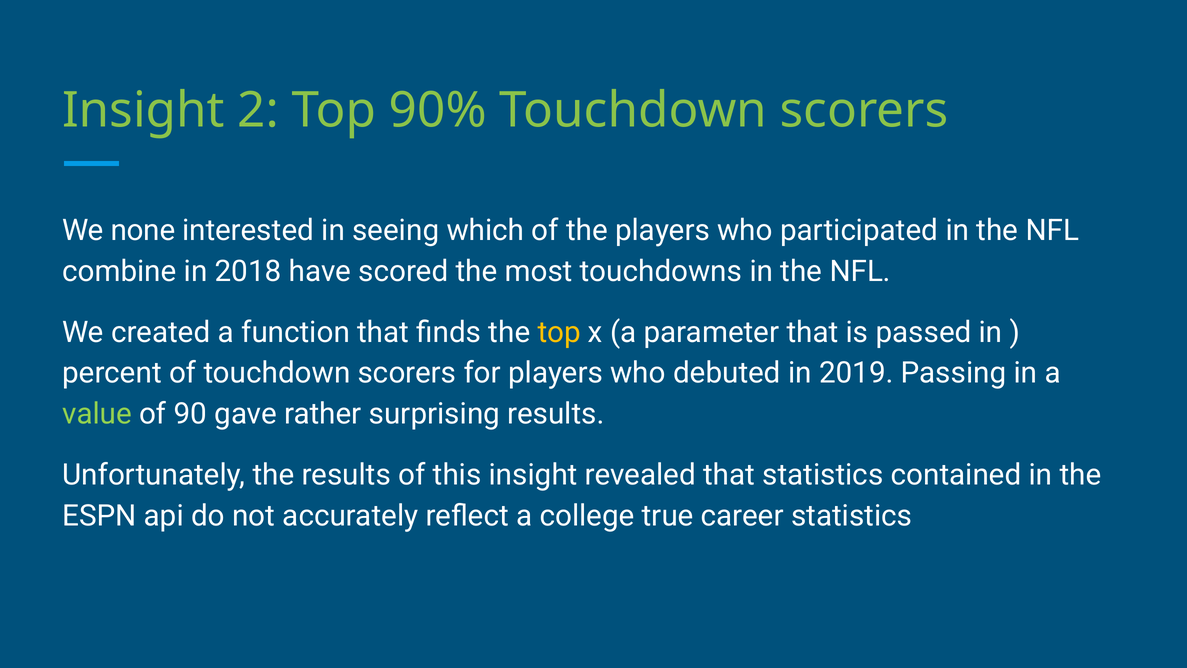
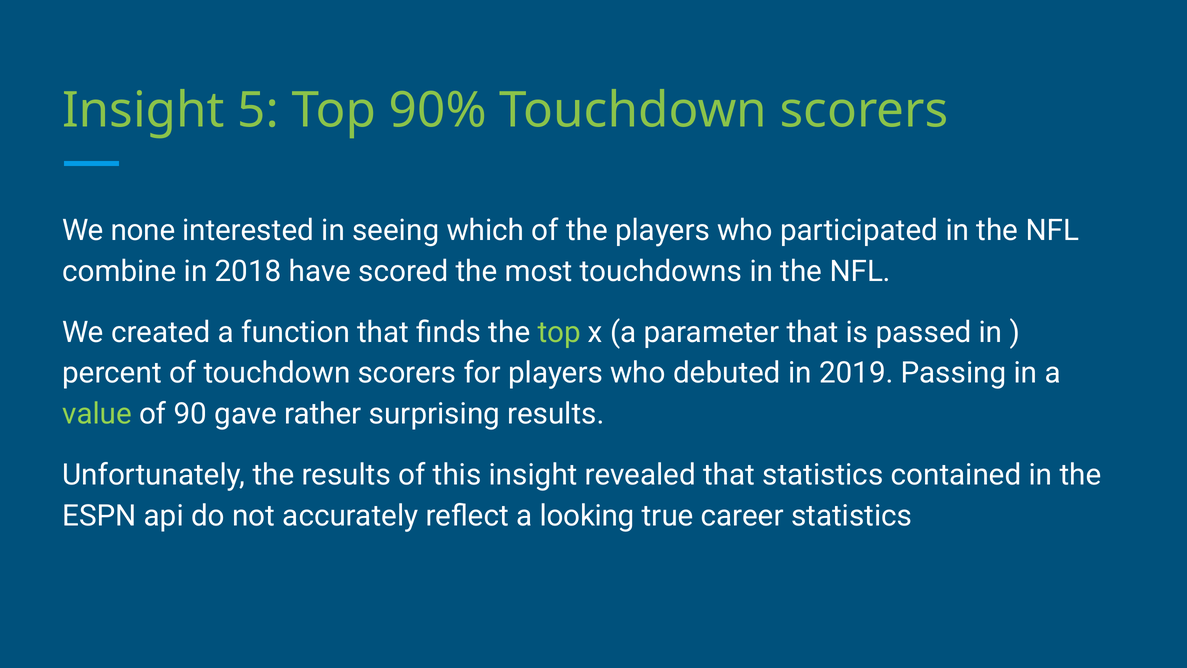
2: 2 -> 5 (258, 110)
top colour: yellow -> light green (559, 332)
college: college -> looking (587, 516)
